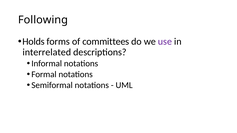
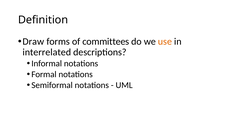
Following: Following -> Definition (43, 20)
Holds: Holds -> Draw (33, 42)
use colour: purple -> orange (165, 42)
